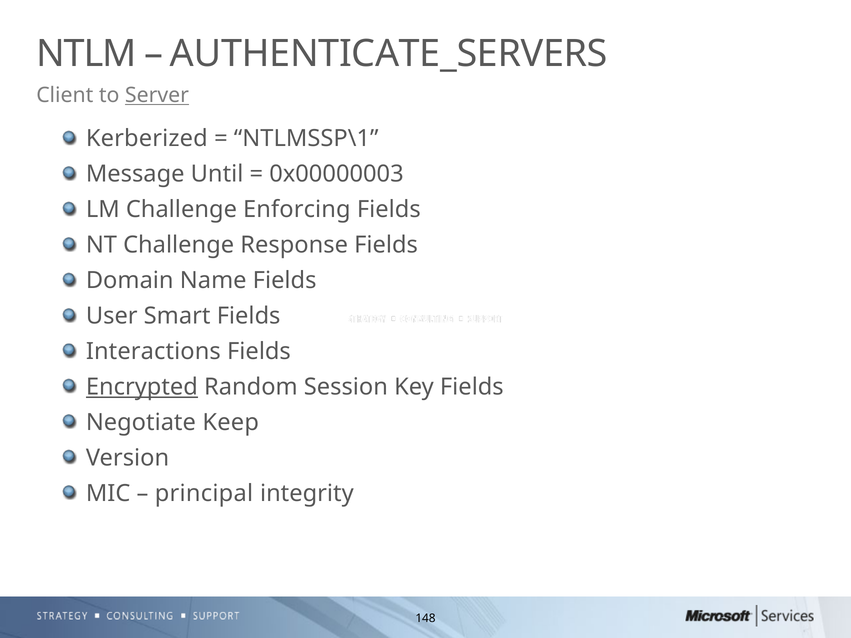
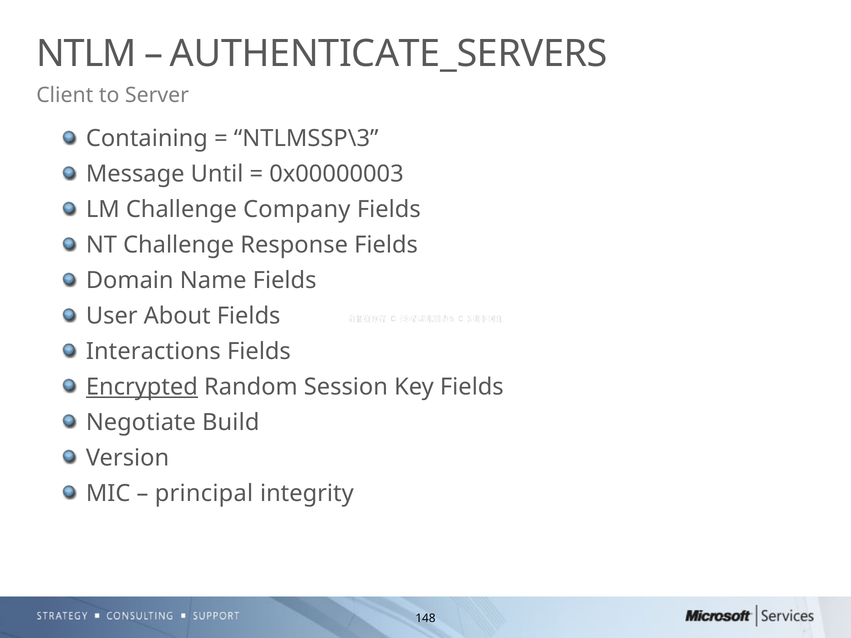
Server underline: present -> none (157, 95)
Kerberized: Kerberized -> Containing (147, 139)
NTLMSSP\1: NTLMSSP\1 -> NTLMSSP\3 (306, 139)
Enforcing: Enforcing -> Company (297, 210)
Smart: Smart -> About (177, 316)
Keep: Keep -> Build (231, 423)
